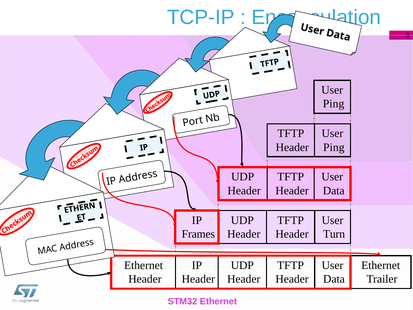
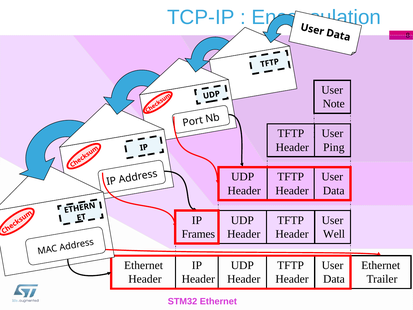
Ping: Ping -> Note (334, 104)
Turn: Turn -> Well (334, 234)
